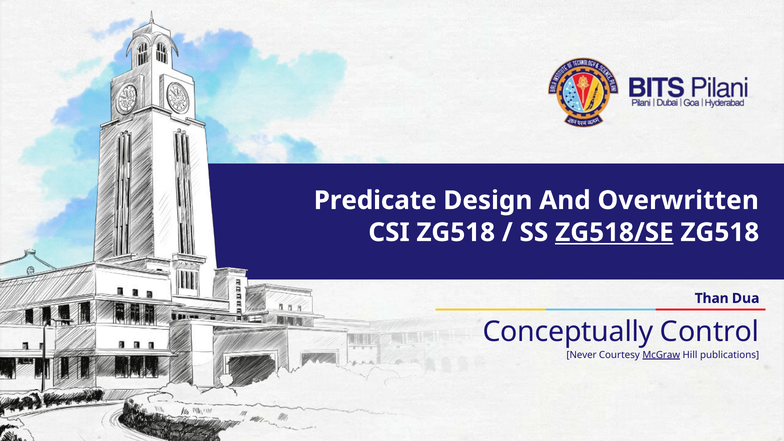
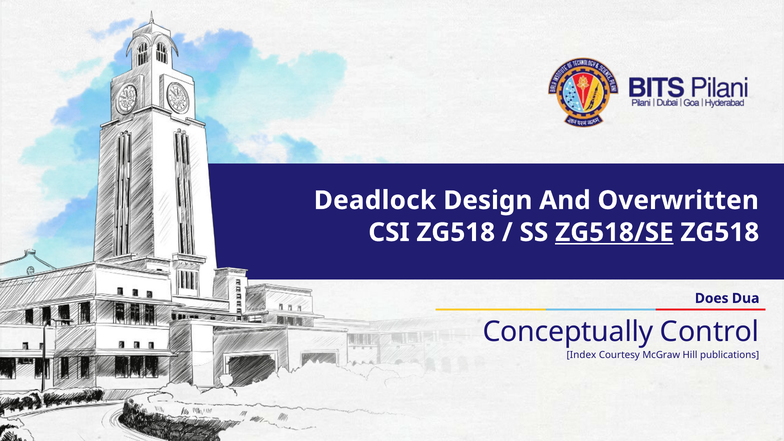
Predicate: Predicate -> Deadlock (375, 200)
Than: Than -> Does (712, 298)
Never: Never -> Index (581, 355)
McGraw underline: present -> none (661, 355)
